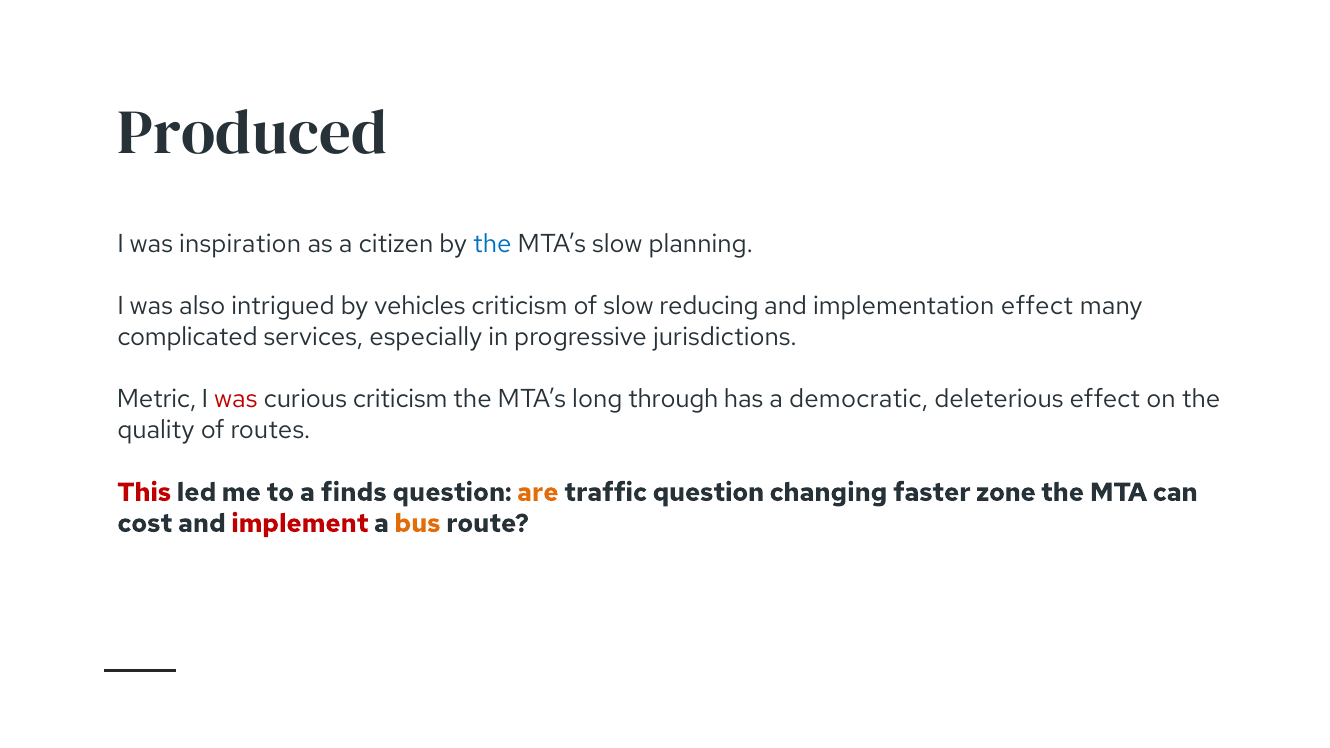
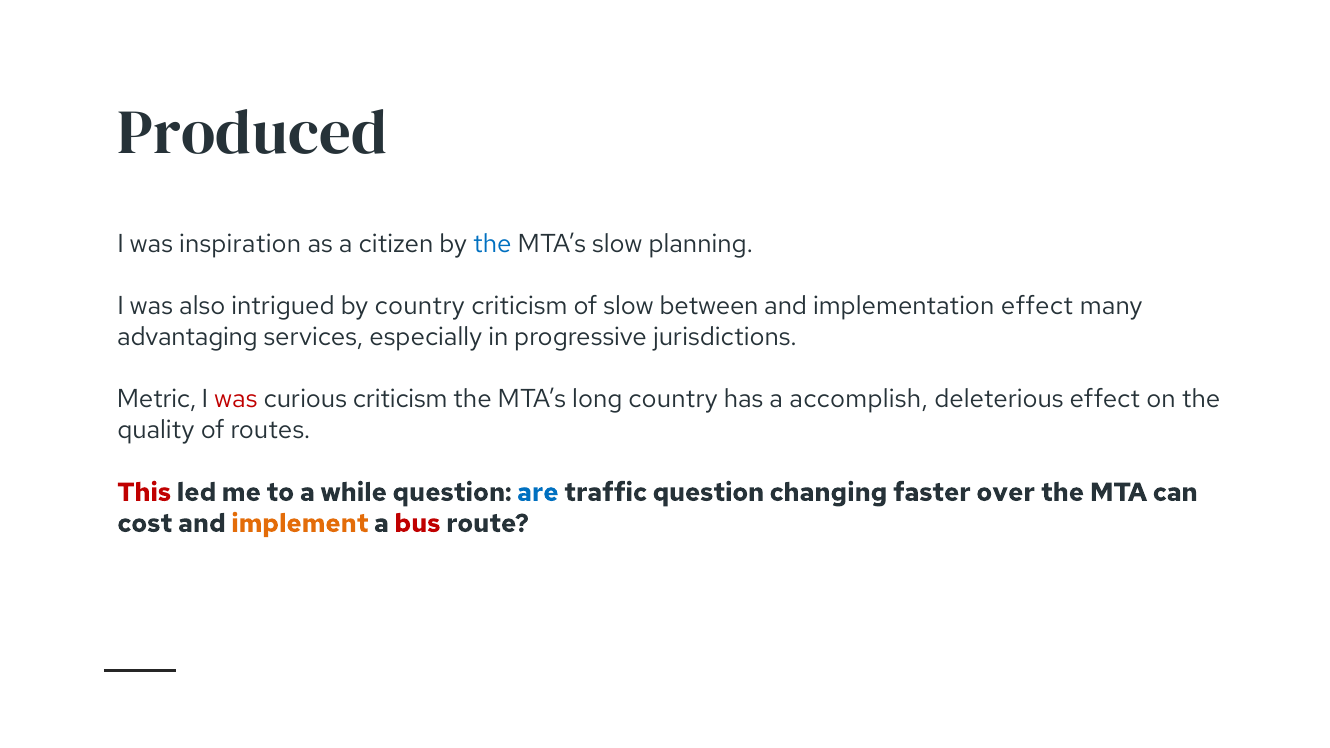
by vehicles: vehicles -> country (420, 306)
reducing: reducing -> between (709, 306)
complicated: complicated -> advantaging (187, 337)
long through: through -> country (673, 399)
democratic: democratic -> accomplish (859, 399)
finds: finds -> while (354, 492)
are colour: orange -> blue (538, 492)
zone: zone -> over (1006, 492)
implement colour: red -> orange (300, 523)
bus colour: orange -> red (418, 523)
